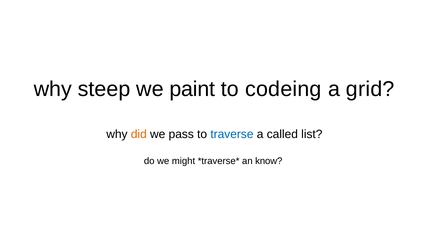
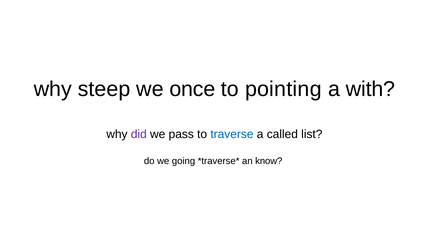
paint: paint -> once (192, 89)
codeing: codeing -> pointing (283, 89)
grid: grid -> with (370, 89)
did colour: orange -> purple (139, 134)
might: might -> going (184, 161)
